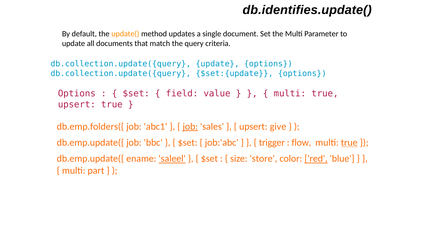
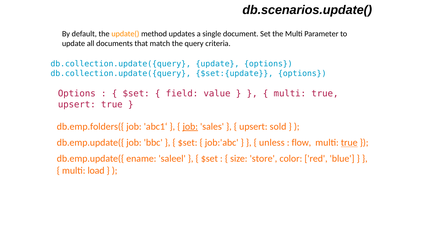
db.identifies.update(: db.identifies.update( -> db.scenarios.update( (307, 10)
give: give -> sold (278, 126)
trigger: trigger -> unless (272, 142)
saleel underline: present -> none (172, 158)
red underline: present -> none (316, 158)
part: part -> load (96, 170)
